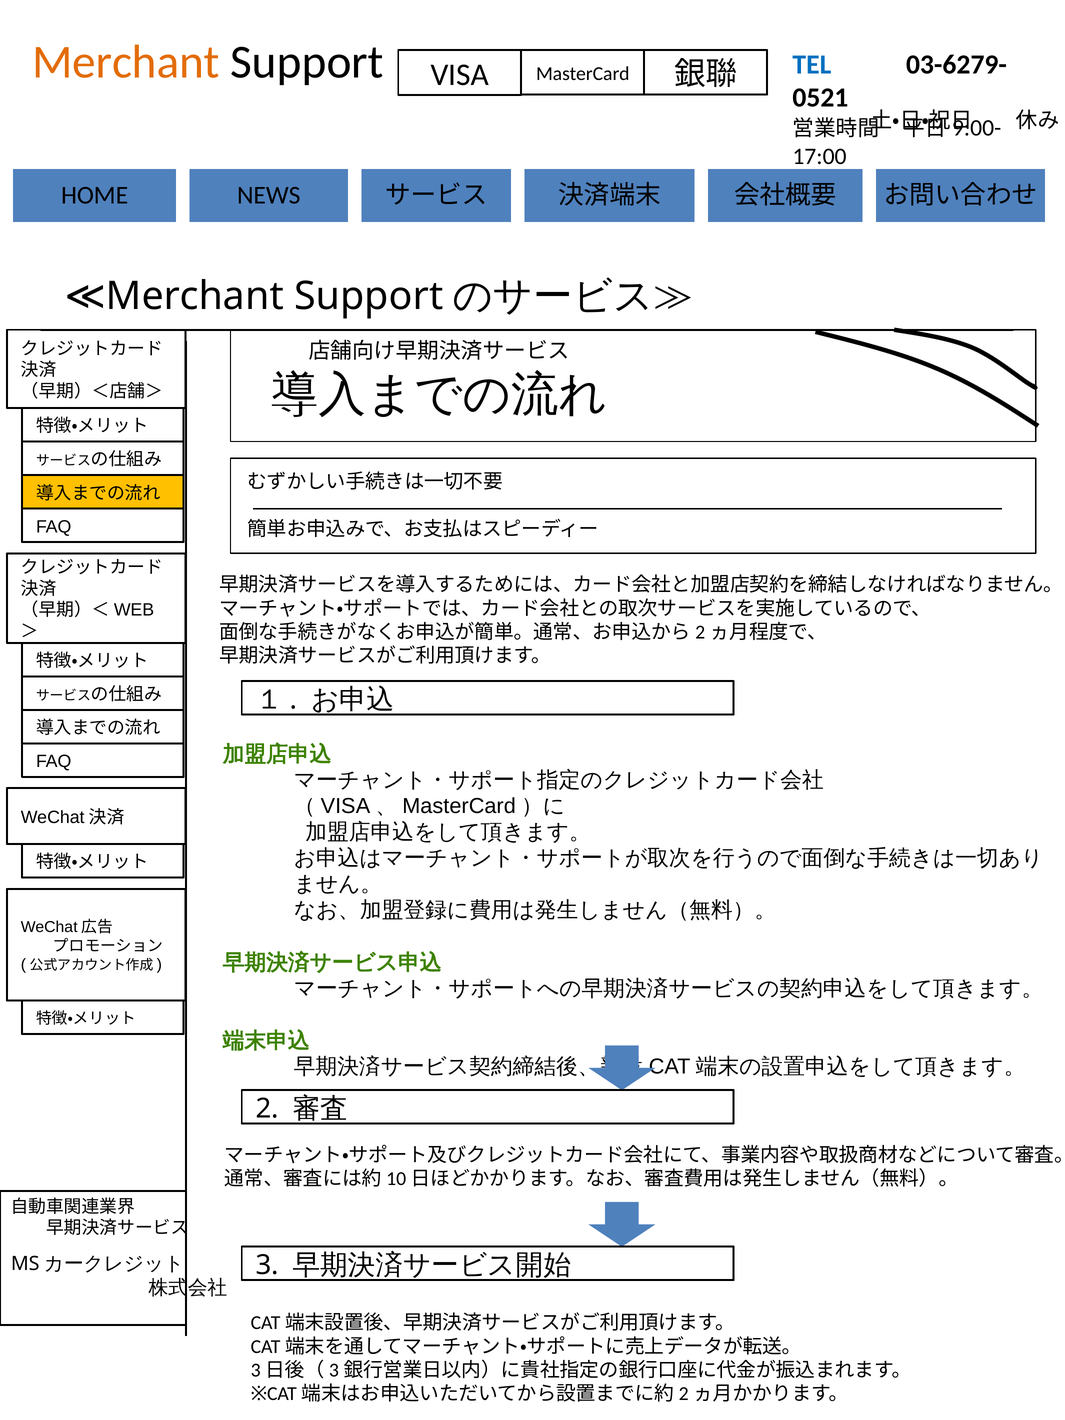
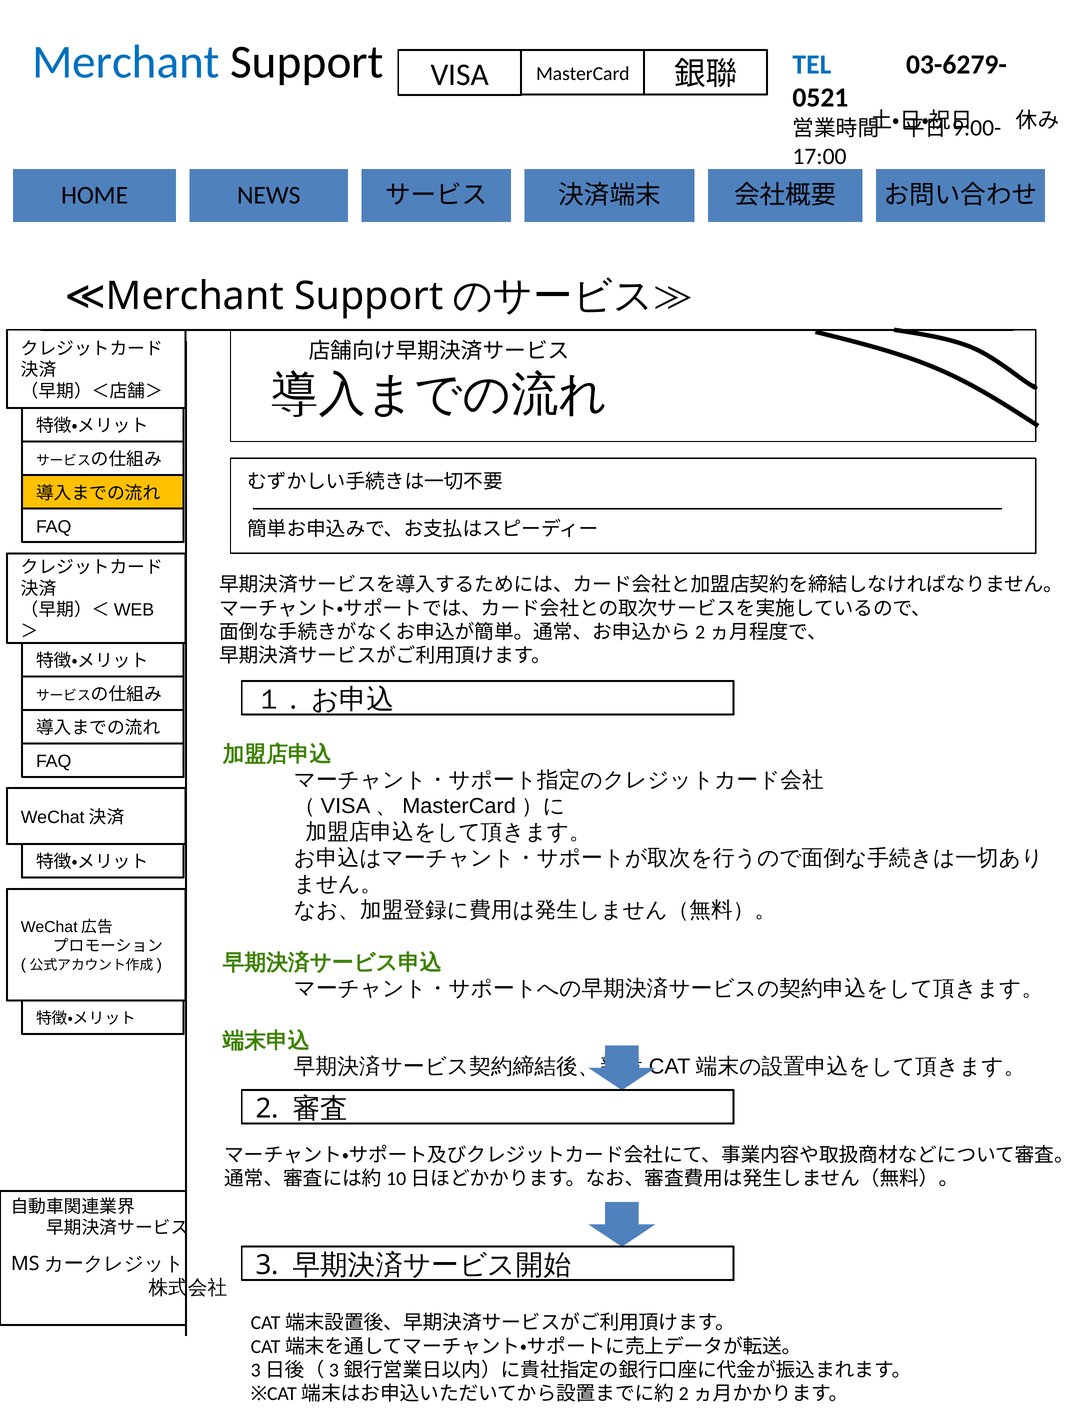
Merchant colour: orange -> blue (126, 62)
